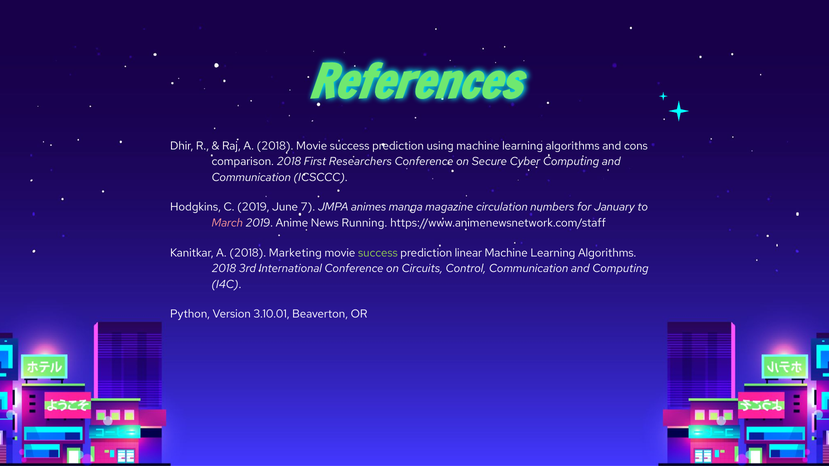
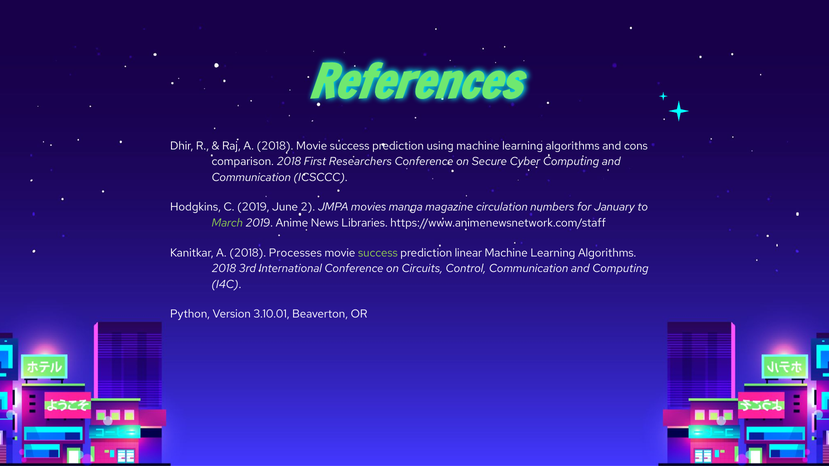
7: 7 -> 2 (308, 207)
animes: animes -> movies (369, 207)
March colour: pink -> light green (227, 223)
Running: Running -> Libraries (365, 223)
Marketing: Marketing -> Processes (295, 253)
